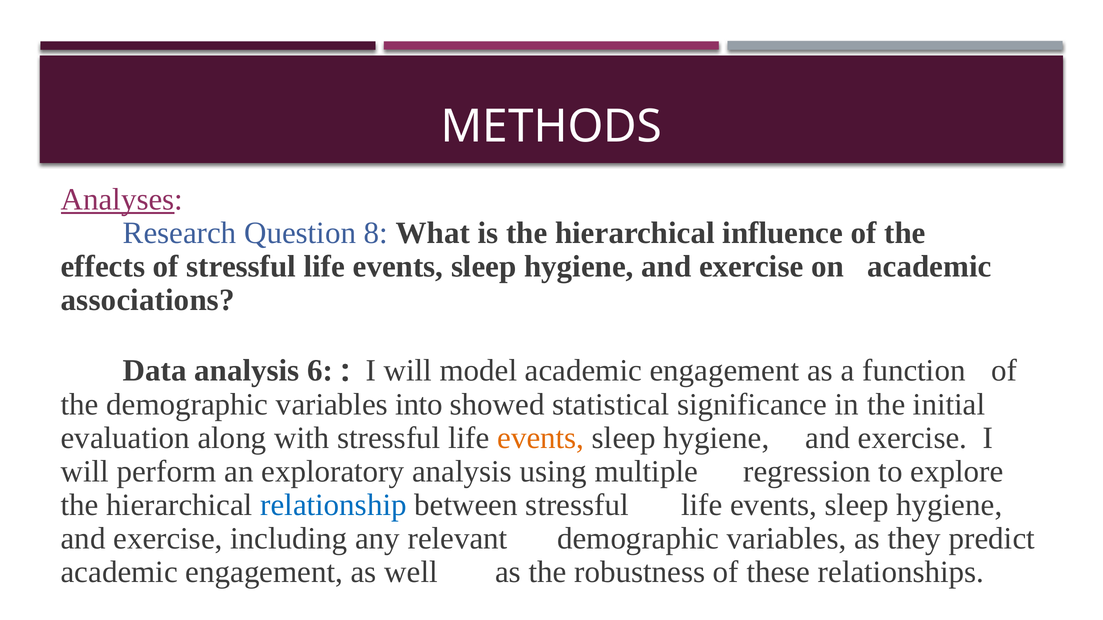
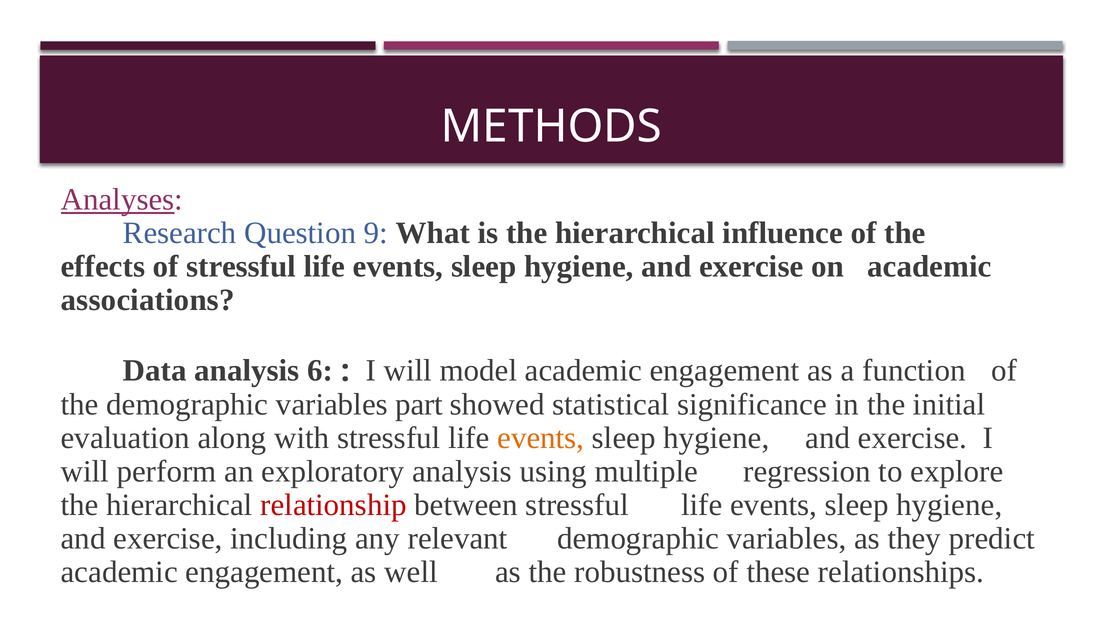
8: 8 -> 9 (376, 233)
into: into -> part (419, 405)
relationship colour: blue -> red (334, 505)
